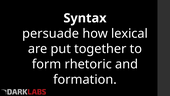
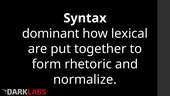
persuade: persuade -> dominant (51, 33)
formation: formation -> normalize (85, 79)
